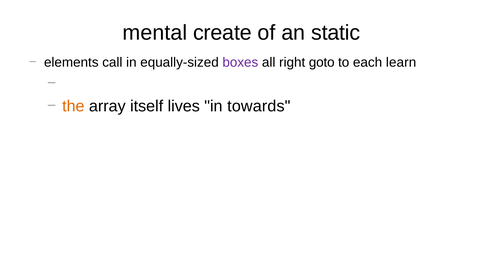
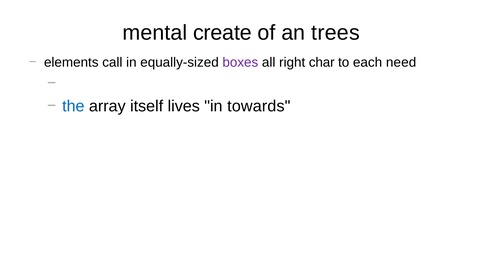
static: static -> trees (336, 33)
goto: goto -> char (322, 62)
learn: learn -> need (401, 62)
the colour: orange -> blue (73, 106)
